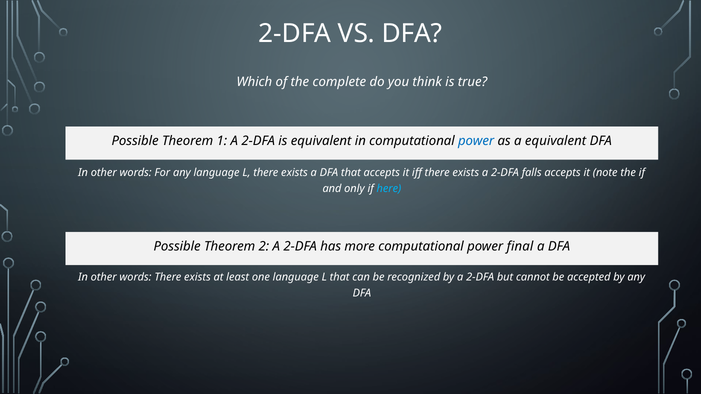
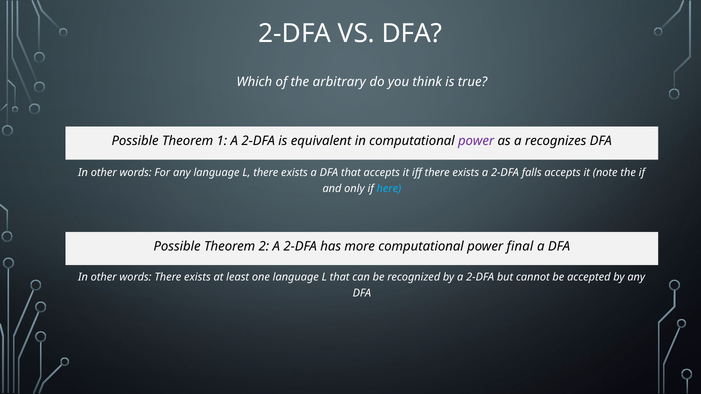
complete: complete -> arbitrary (339, 82)
power colour: blue -> purple (476, 141)
a equivalent: equivalent -> recognizes (556, 141)
